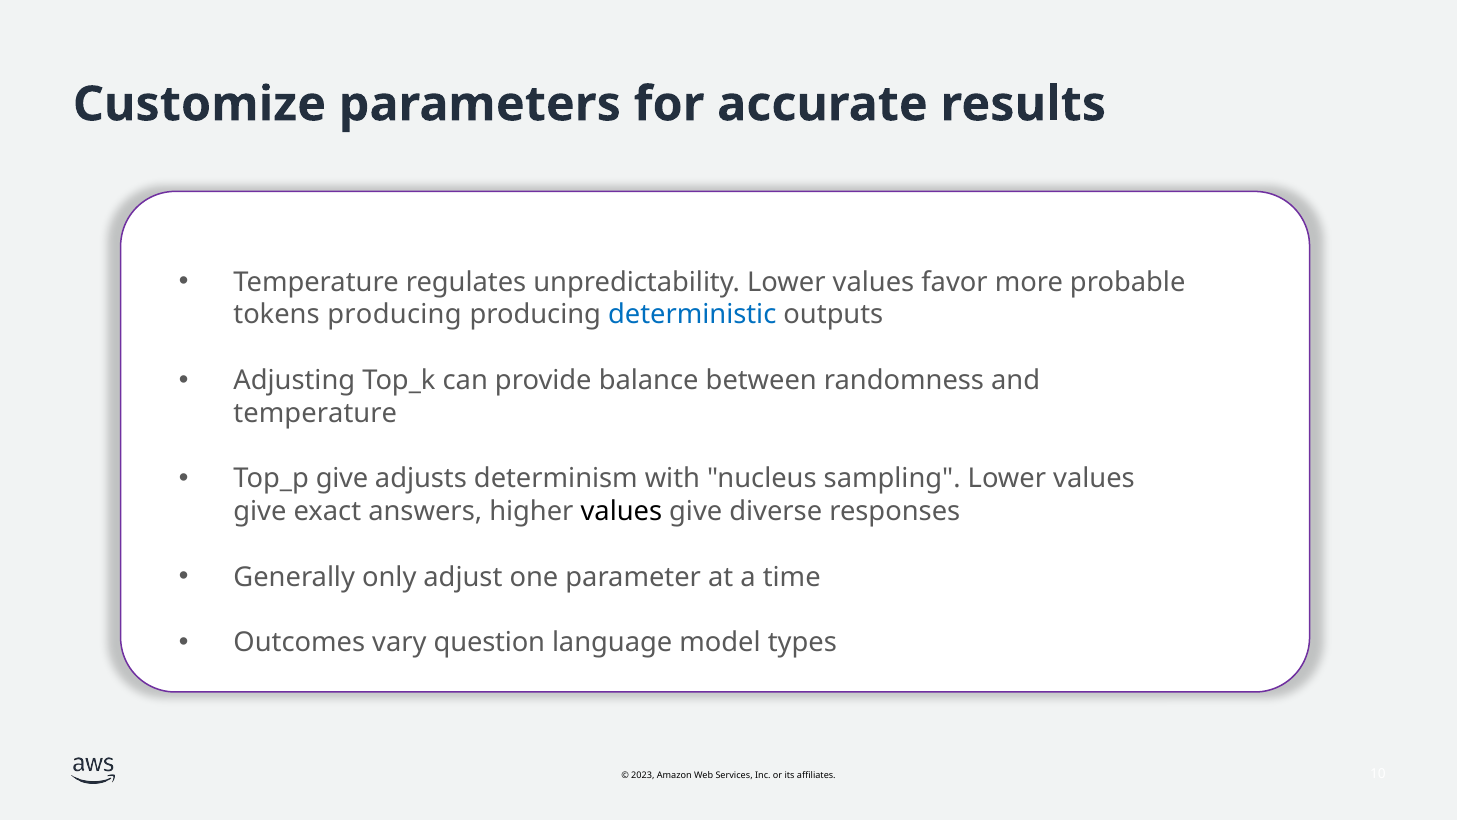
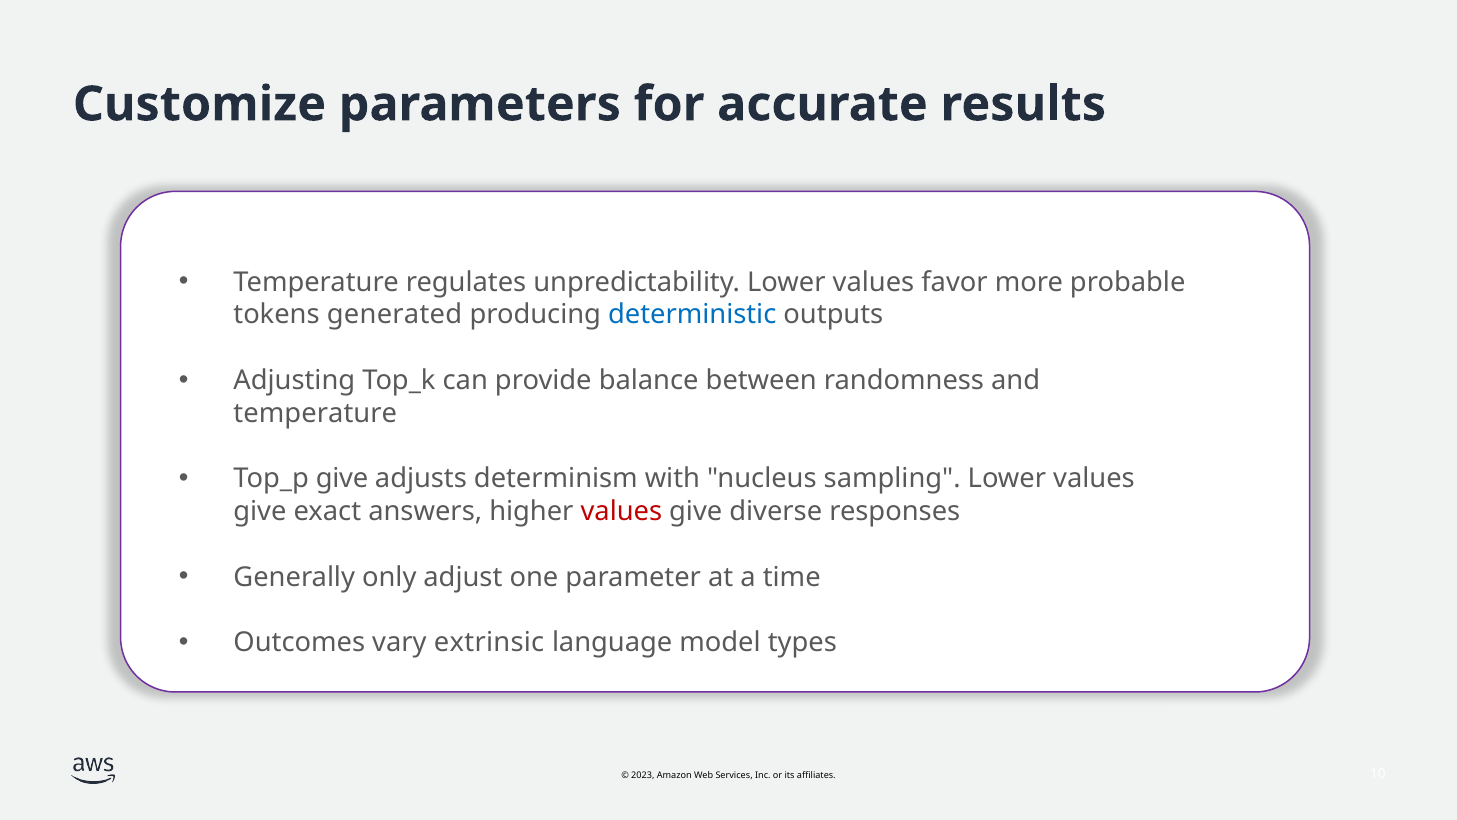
tokens producing: producing -> generated (395, 315)
values colour: black -> red (621, 511)
question: question -> extrinsic (489, 642)
